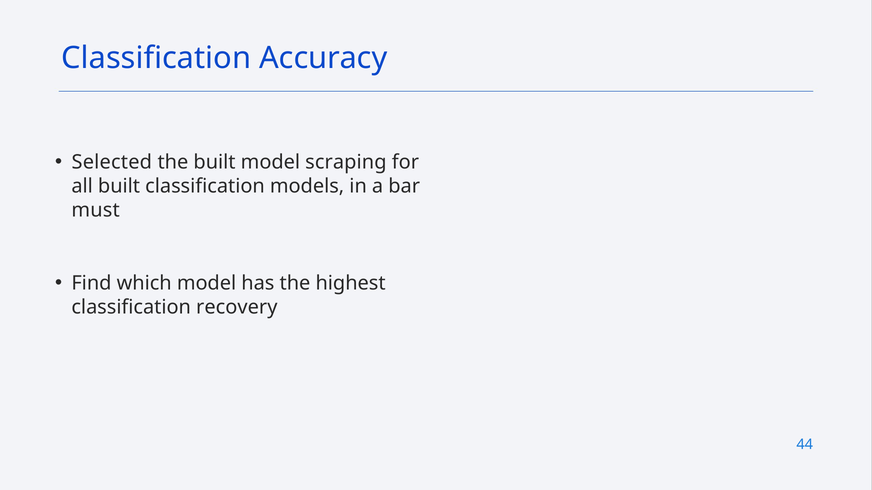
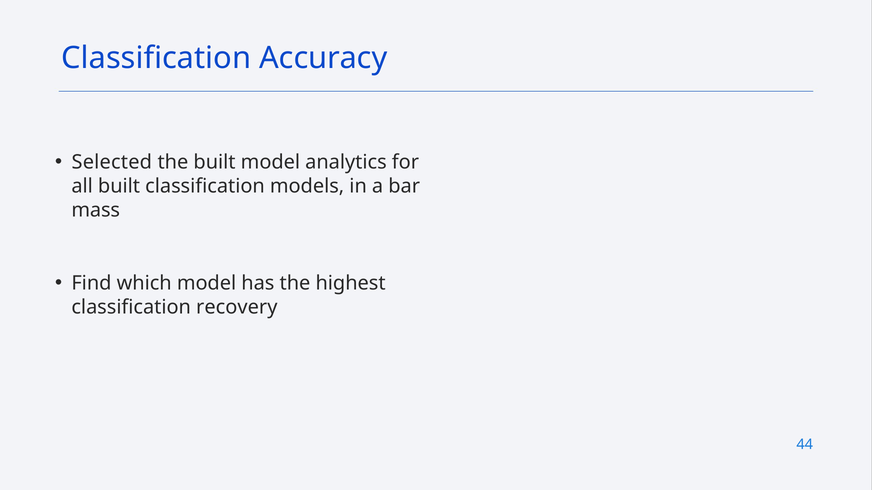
scraping: scraping -> analytics (346, 162)
must: must -> mass (96, 210)
